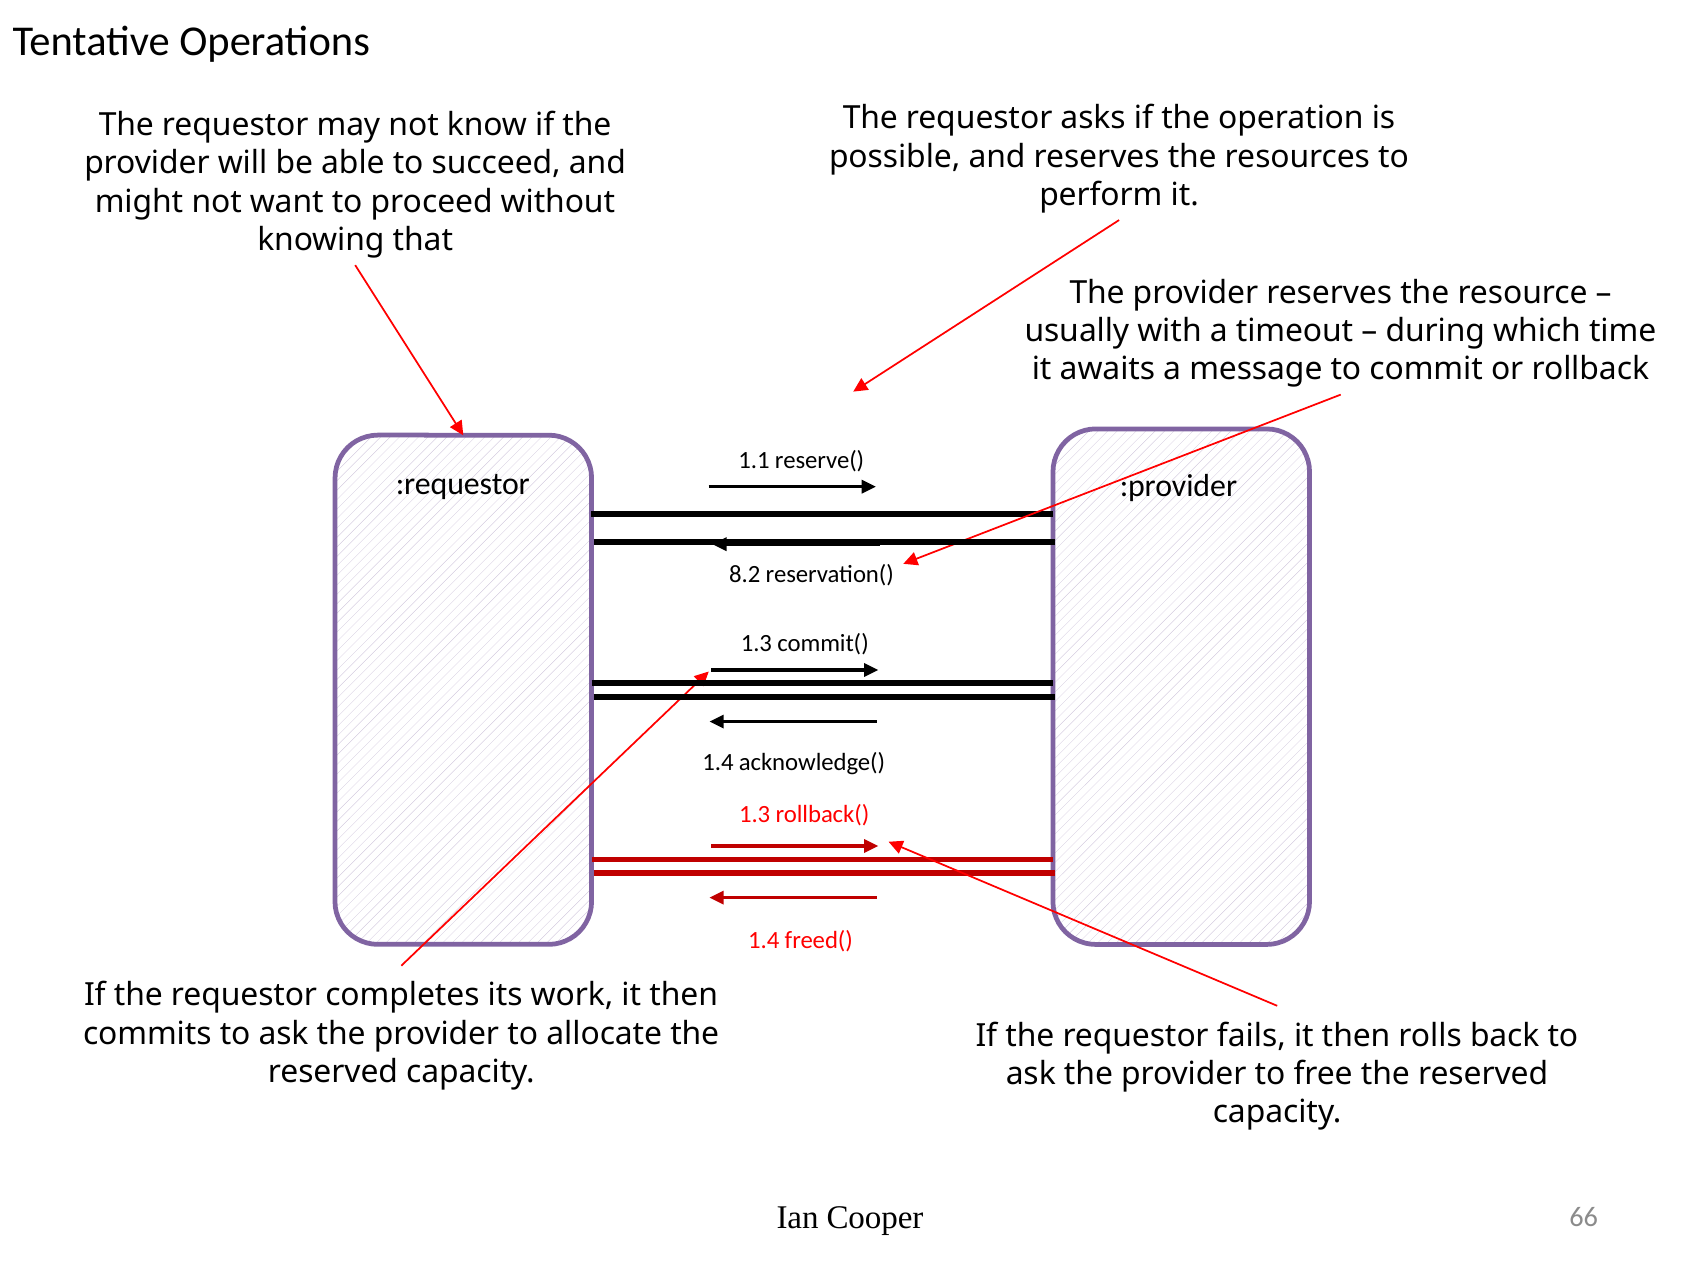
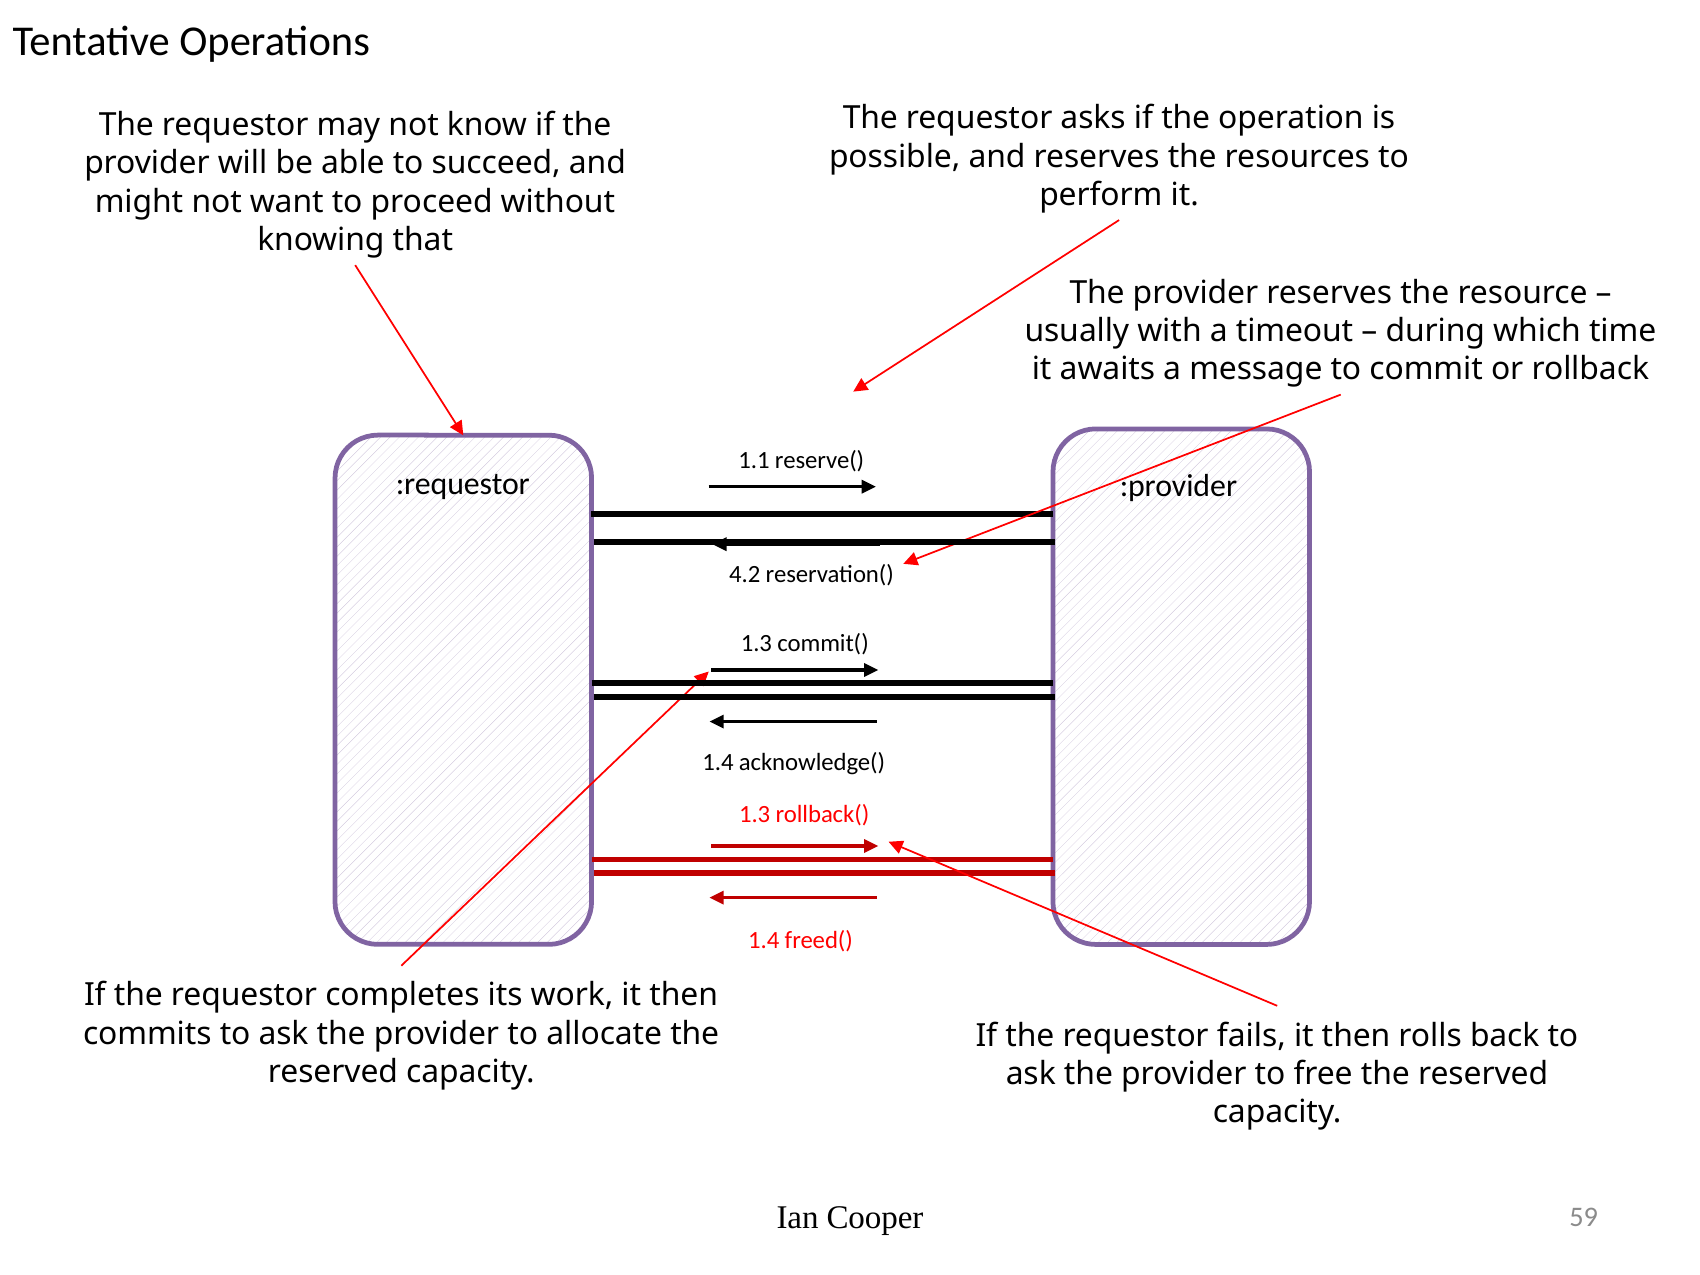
8.2: 8.2 -> 4.2 (745, 575)
66: 66 -> 59 (1584, 1217)
